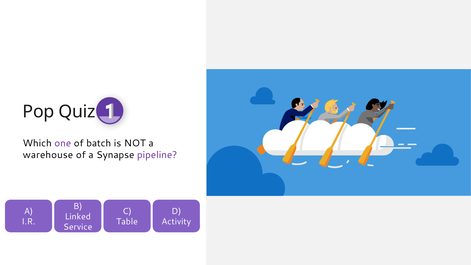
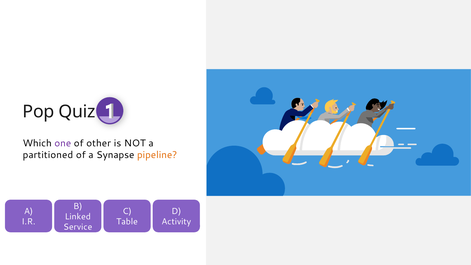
batch: batch -> other (99, 143)
warehouse: warehouse -> partitioned (48, 155)
pipeline colour: purple -> orange (157, 155)
